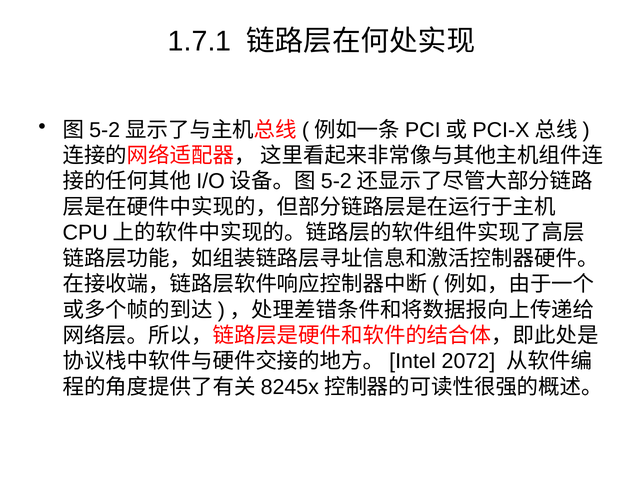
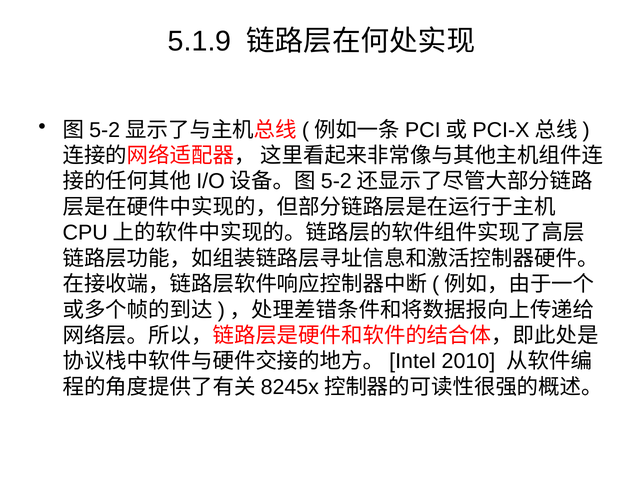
1.7.1: 1.7.1 -> 5.1.9 (200, 41)
2072: 2072 -> 2010 (468, 362)
